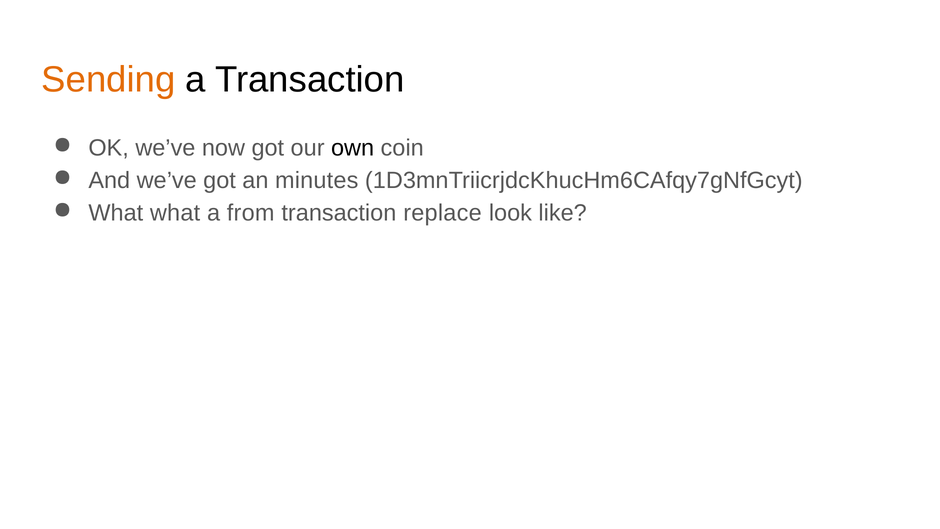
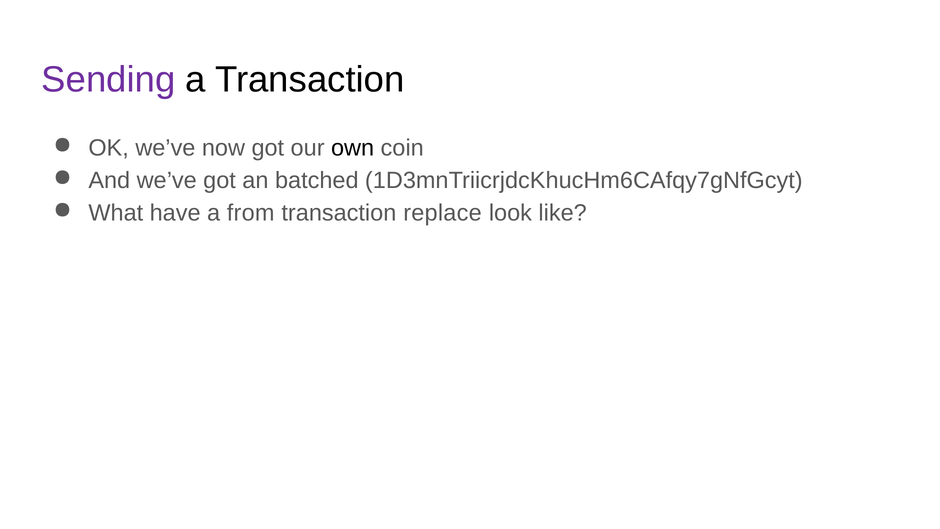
Sending colour: orange -> purple (108, 80)
minutes: minutes -> batched (317, 180)
What what: what -> have (175, 213)
